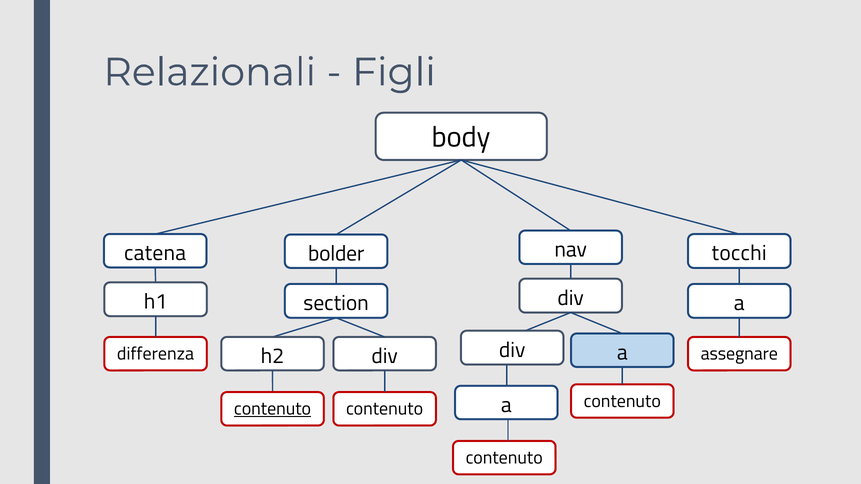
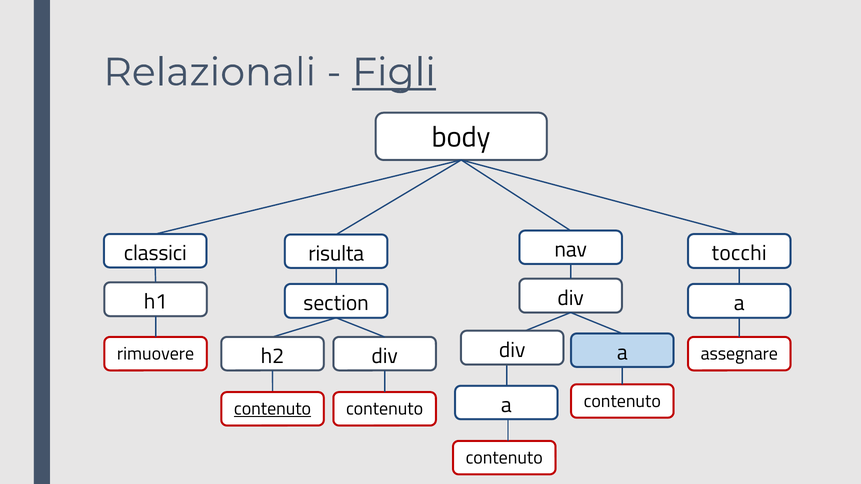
Figli underline: none -> present (394, 72)
catena: catena -> classici (155, 253)
bolder: bolder -> risulta (336, 254)
differenza: differenza -> rimuovere (156, 354)
